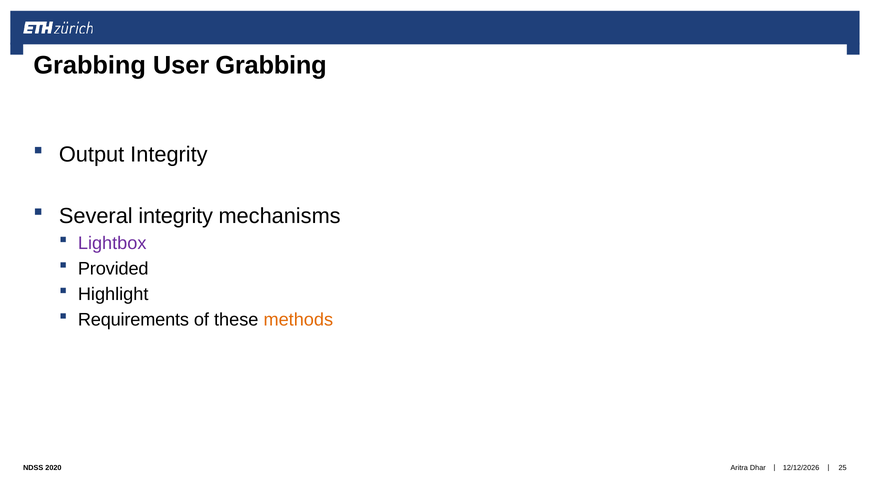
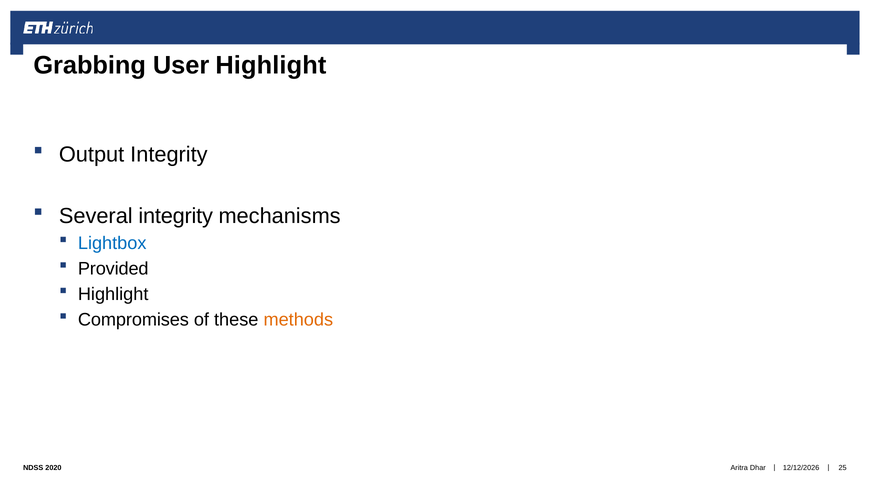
User Grabbing: Grabbing -> Highlight (271, 65)
Lightbox colour: purple -> blue (112, 243)
Requirements: Requirements -> Compromises (133, 319)
